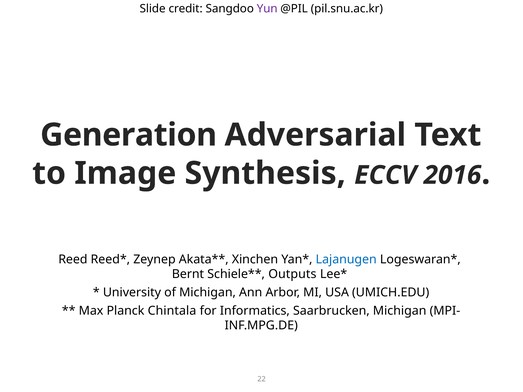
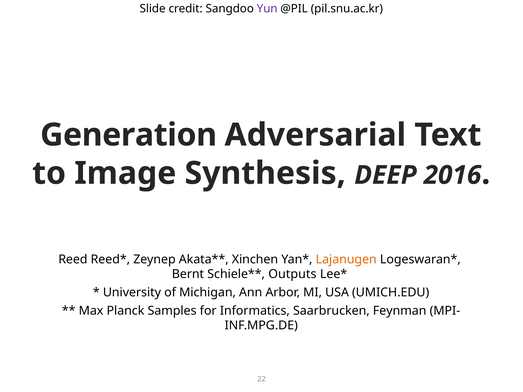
ECCV: ECCV -> DEEP (386, 175)
Lajanugen colour: blue -> orange (346, 259)
Chintala: Chintala -> Samples (172, 311)
Saarbrucken Michigan: Michigan -> Feynman (400, 311)
